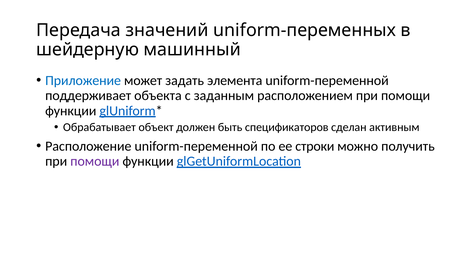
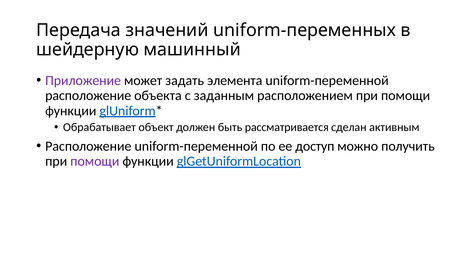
Приложение colour: blue -> purple (83, 80)
поддерживает: поддерживает -> расположение (88, 95)
спецификаторов: спецификаторов -> рассматривается (287, 127)
строки: строки -> доступ (315, 146)
